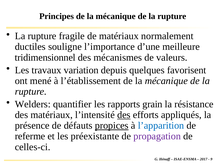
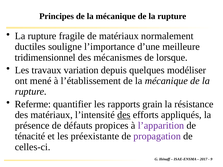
valeurs: valeurs -> lorsque (172, 57)
favorisent: favorisent -> modéliser (187, 70)
Welders: Welders -> Referme (33, 104)
propices underline: present -> none (112, 126)
l’apparition colour: blue -> purple (161, 126)
referme: referme -> ténacité (30, 136)
